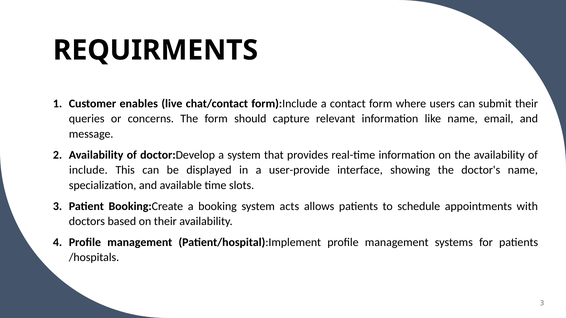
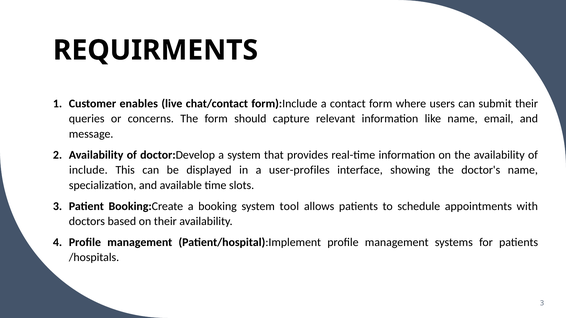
user-provide: user-provide -> user-profiles (299, 170)
acts: acts -> tool (289, 206)
